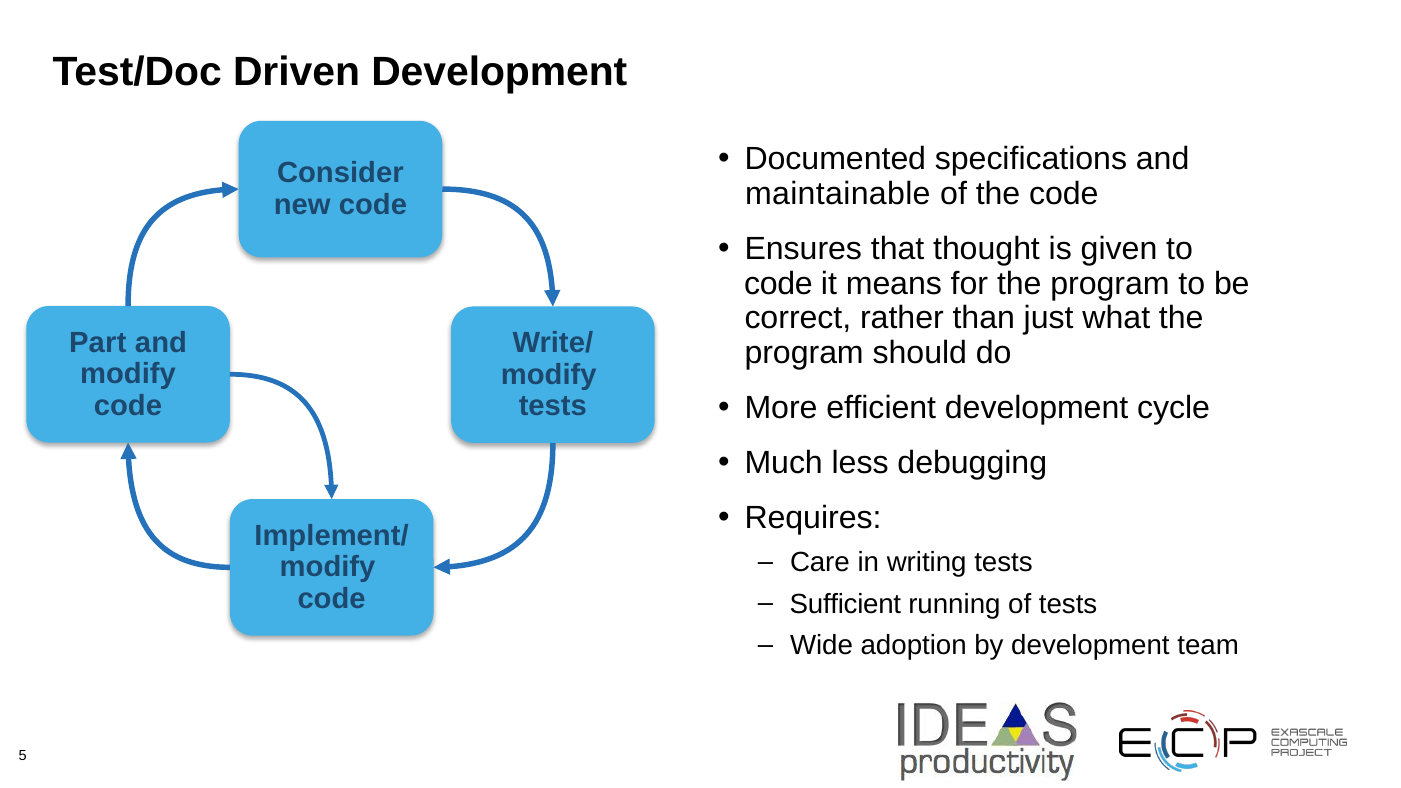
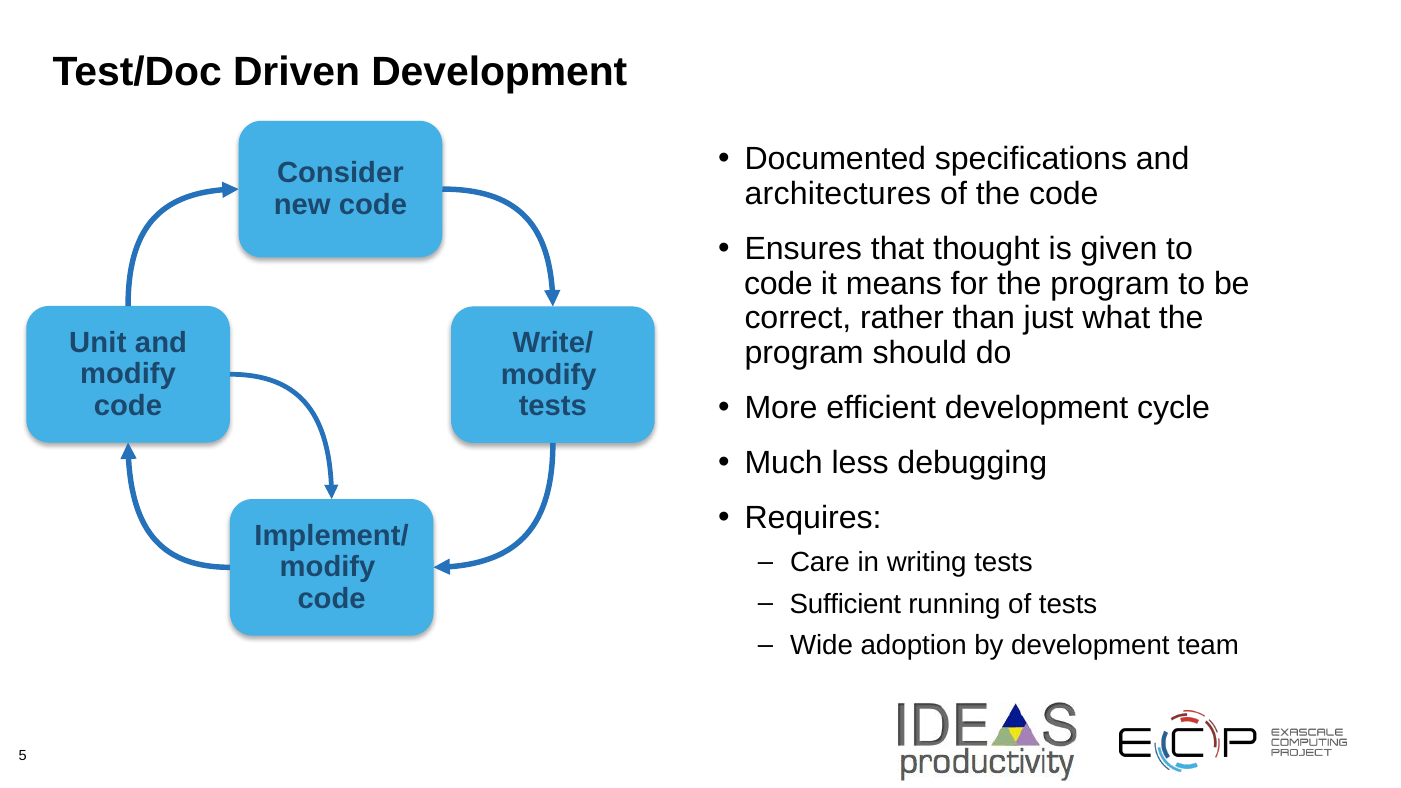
maintainable: maintainable -> architectures (838, 194)
Part: Part -> Unit (98, 343)
